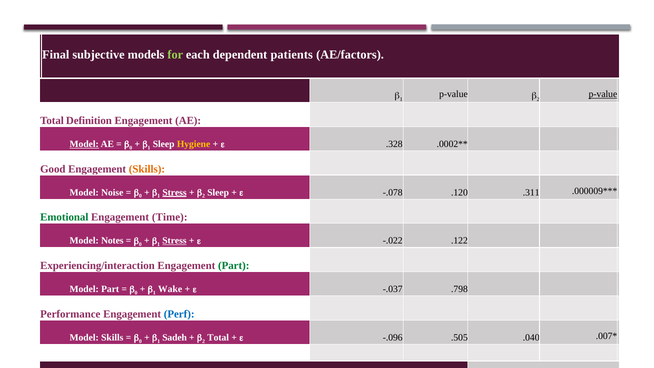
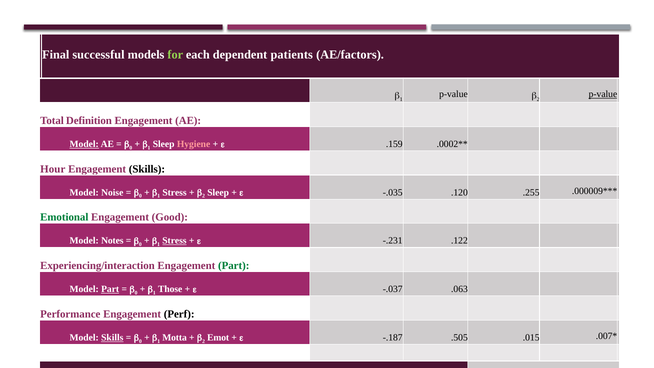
subjective: subjective -> successful (98, 55)
Hygiene colour: yellow -> pink (194, 144)
.328: .328 -> .159 (394, 144)
Good: Good -> Hour (53, 169)
Skills colour: orange -> black (147, 169)
Stress underline: present -> none (175, 192)
-.078: -.078 -> -.035 (393, 192)
.311: .311 -> .255 (531, 192)
Time: Time -> Good (170, 217)
-.022: -.022 -> -.231 (393, 241)
Part underline: none -> present (110, 289)
Wake: Wake -> Those (170, 289)
.798: .798 -> .063 (459, 289)
Perf colour: blue -> black (179, 314)
Skills underline: none -> present (112, 337)
Sadeh: Sadeh -> Motta (175, 337)
Total: Total -> Emot (218, 337)
-.096: -.096 -> -.187 (393, 337)
.040: .040 -> .015 (531, 337)
